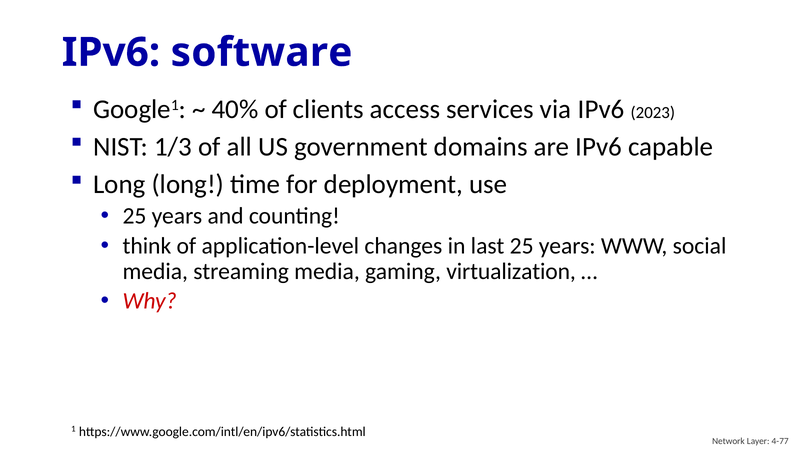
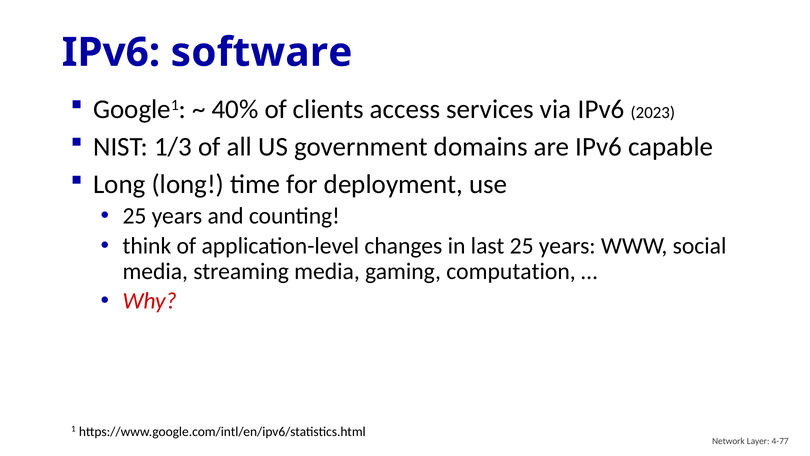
virtualization: virtualization -> computation (511, 271)
